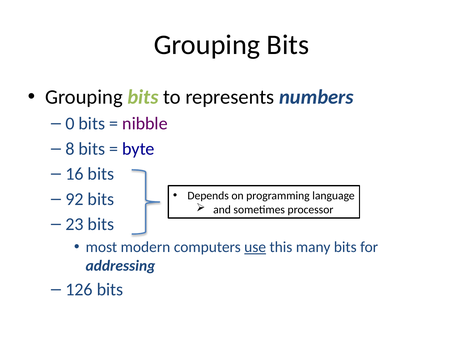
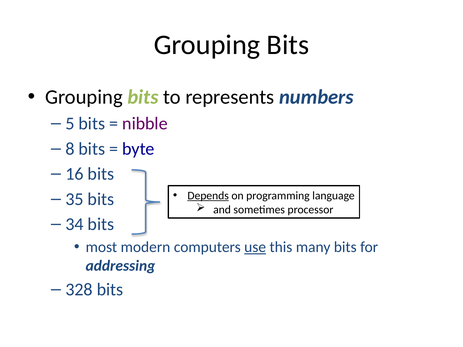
0: 0 -> 5 (70, 124)
Depends underline: none -> present (208, 196)
92: 92 -> 35 (75, 199)
23: 23 -> 34 (75, 224)
126: 126 -> 328 (79, 290)
